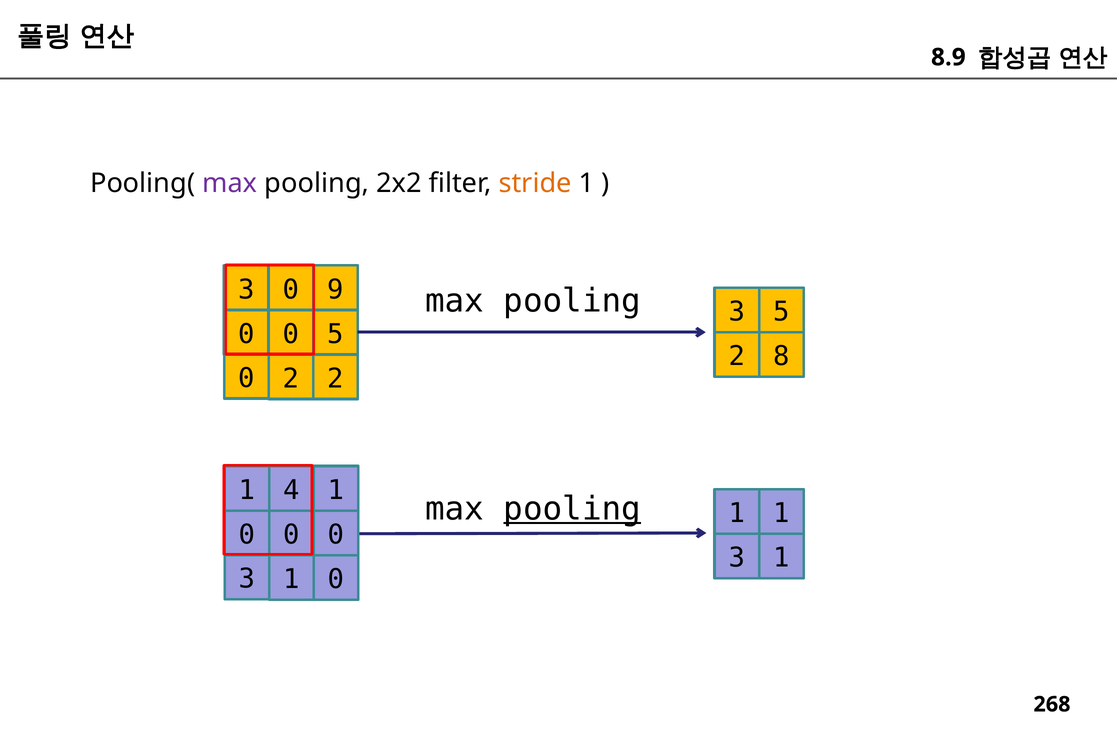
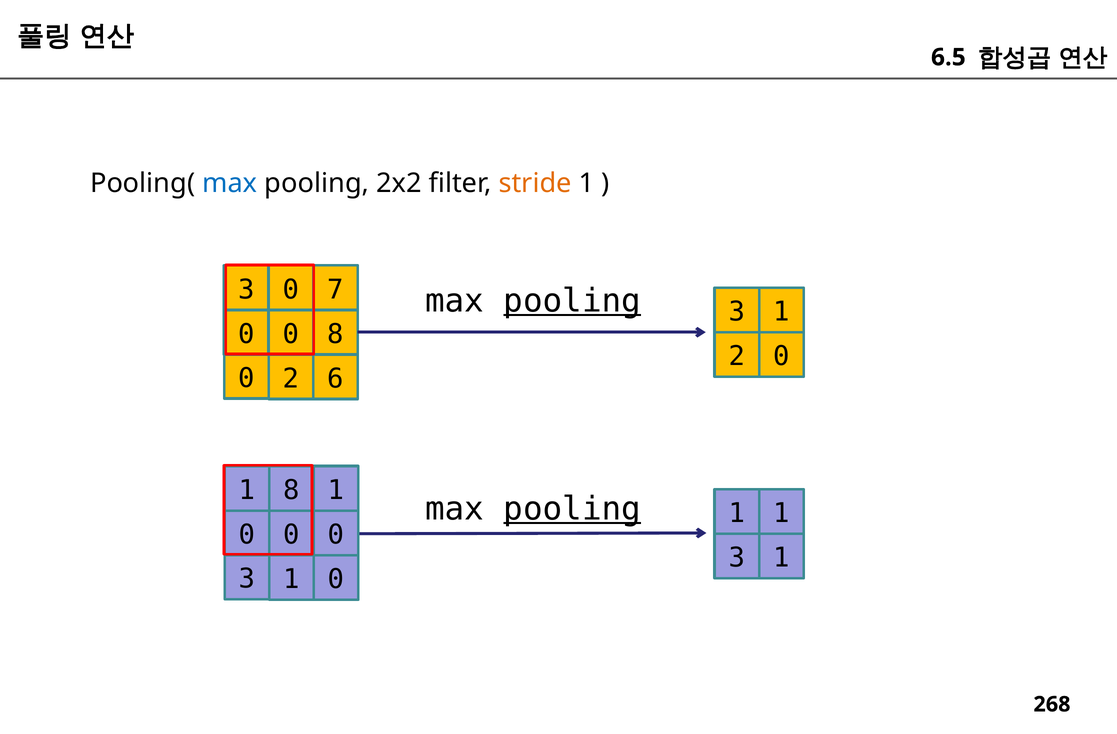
8.9: 8.9 -> 6.5 (948, 57)
max colour: purple -> blue (230, 183)
9: 9 -> 7 (336, 289)
pooling underline: none -> present (572, 301)
5: 5 -> 1 (781, 312)
0 5: 5 -> 8 (336, 334)
2 8: 8 -> 0 (781, 356)
2 2: 2 -> 6 (336, 379)
1 4: 4 -> 8 (292, 490)
